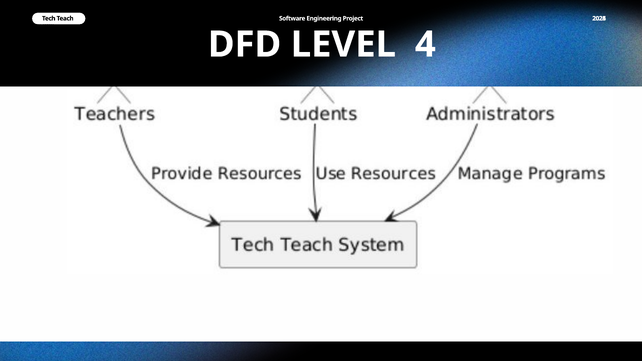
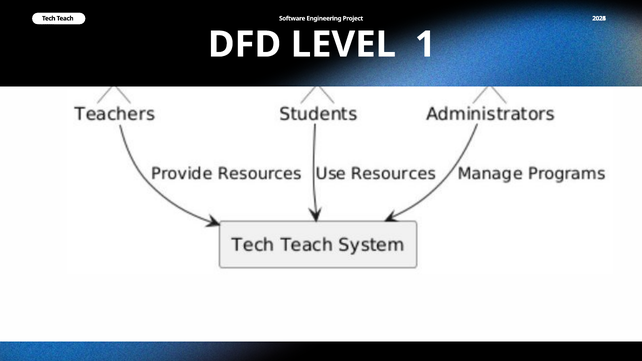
4: 4 -> 1 (425, 45)
